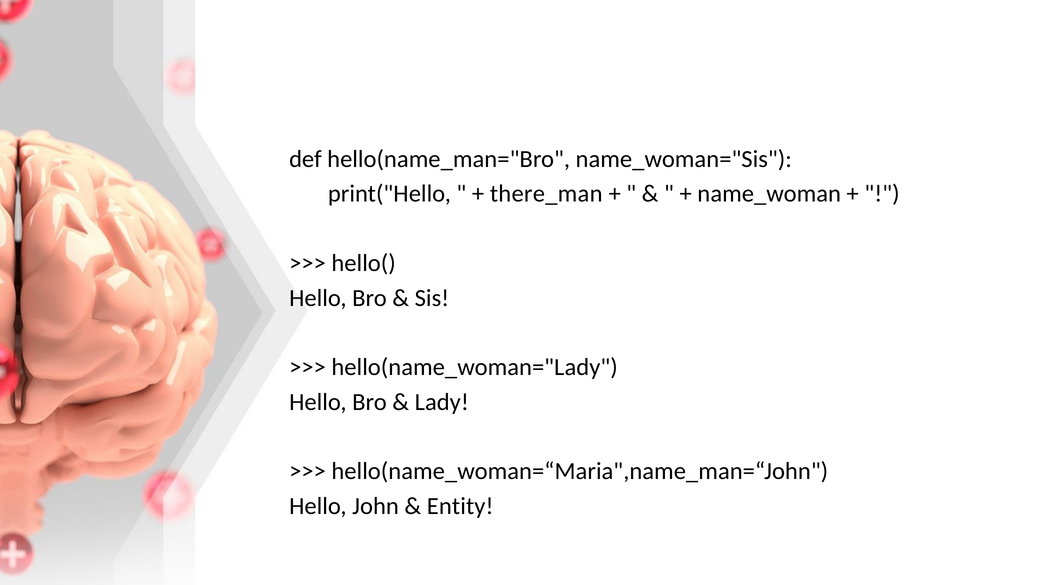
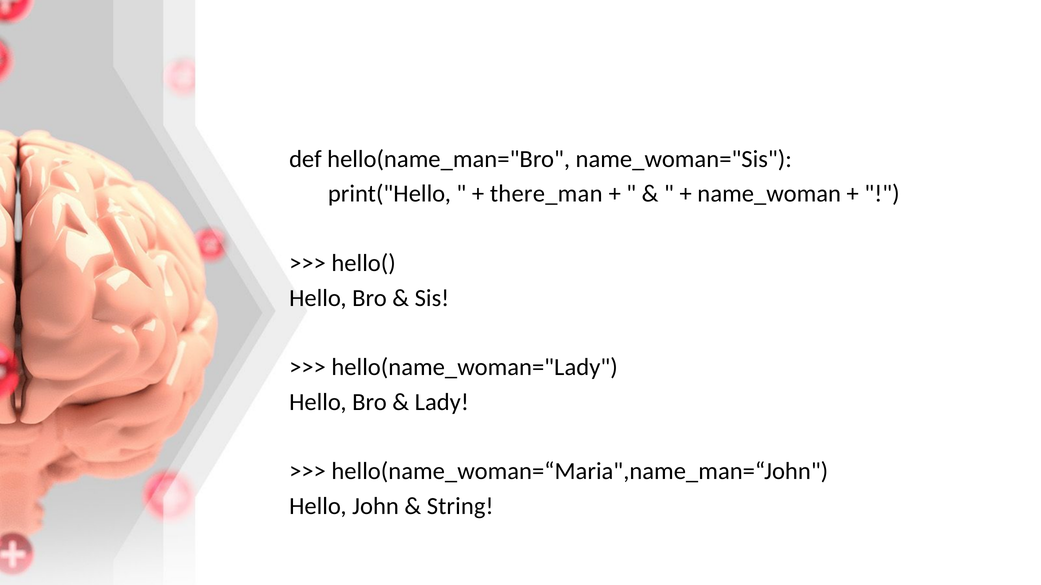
Entity: Entity -> String (460, 506)
